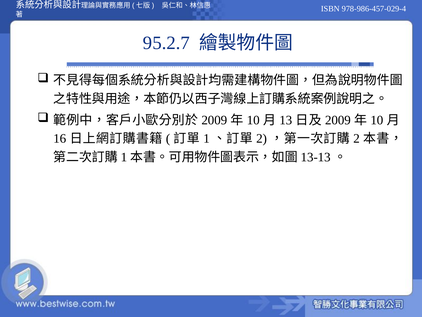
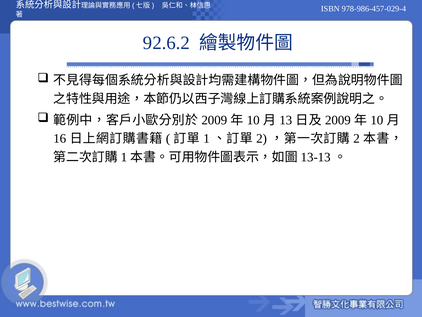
95.2.7: 95.2.7 -> 92.6.2 (166, 43)
